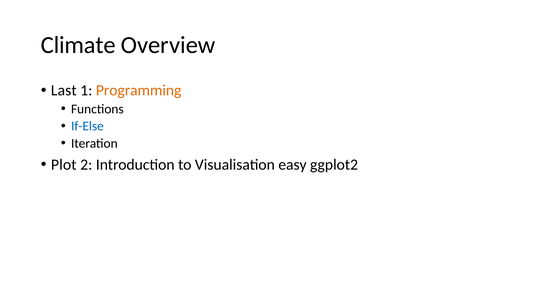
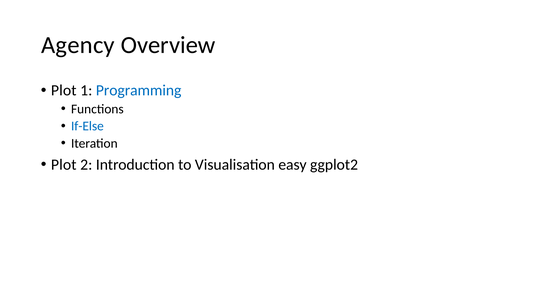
Climate: Climate -> Agency (78, 45)
Last: Last -> Plot (64, 91)
Programming colour: orange -> blue (139, 91)
